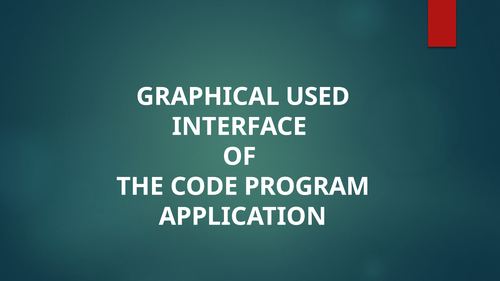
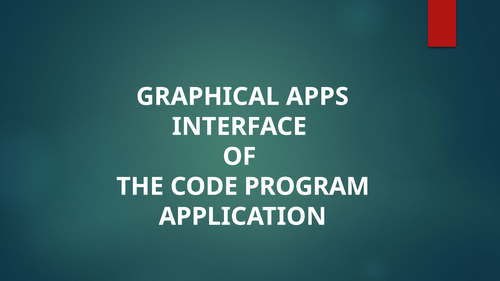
USED: USED -> APPS (317, 97)
